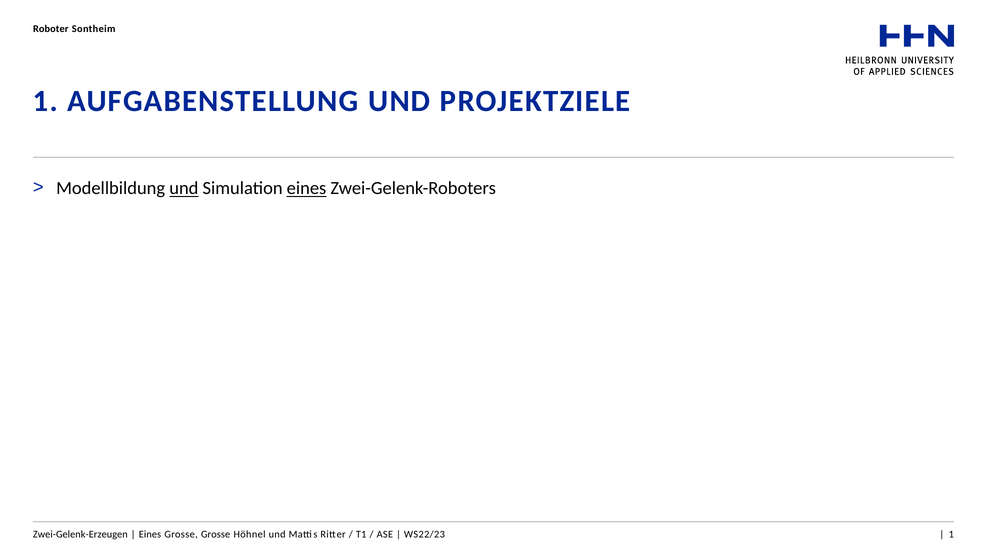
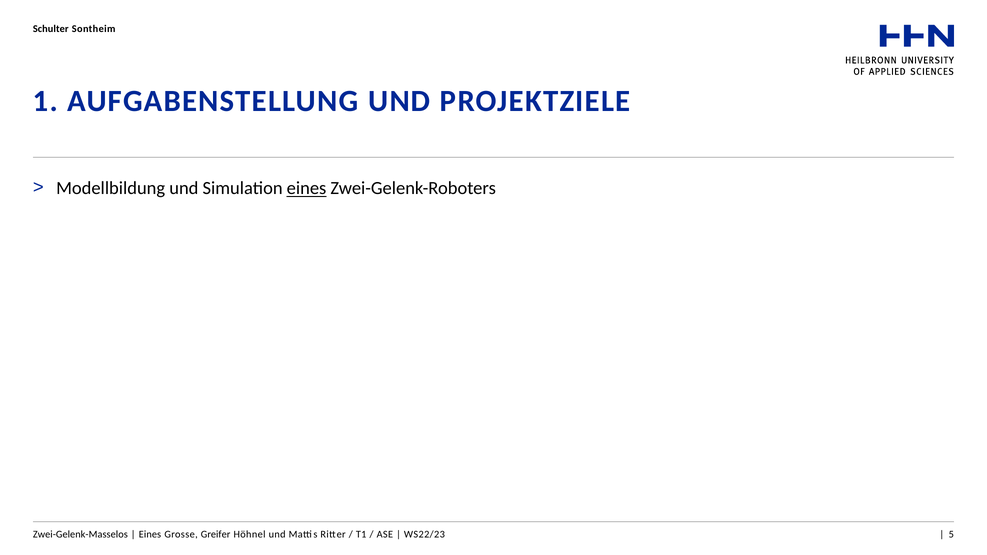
Roboter: Roboter -> Schulter (51, 29)
und underline: present -> none (184, 188)
Zwei-Gelenk-Erzeugen: Zwei-Gelenk-Erzeugen -> Zwei-Gelenk-Masselos (80, 534)
Grosse Grosse: Grosse -> Greifer (216, 534)
1: 1 -> 5 (951, 534)
